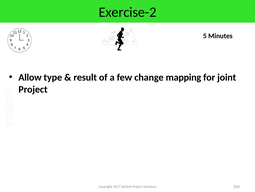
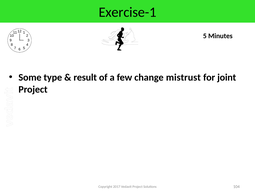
Exercise-2: Exercise-2 -> Exercise-1 (128, 12)
Allow: Allow -> Some (30, 77)
mapping: mapping -> mistrust (183, 77)
